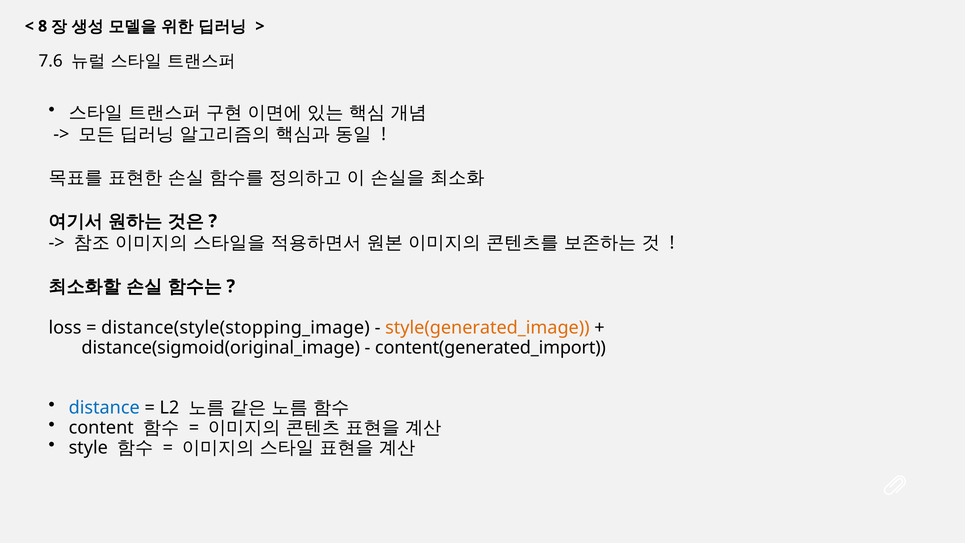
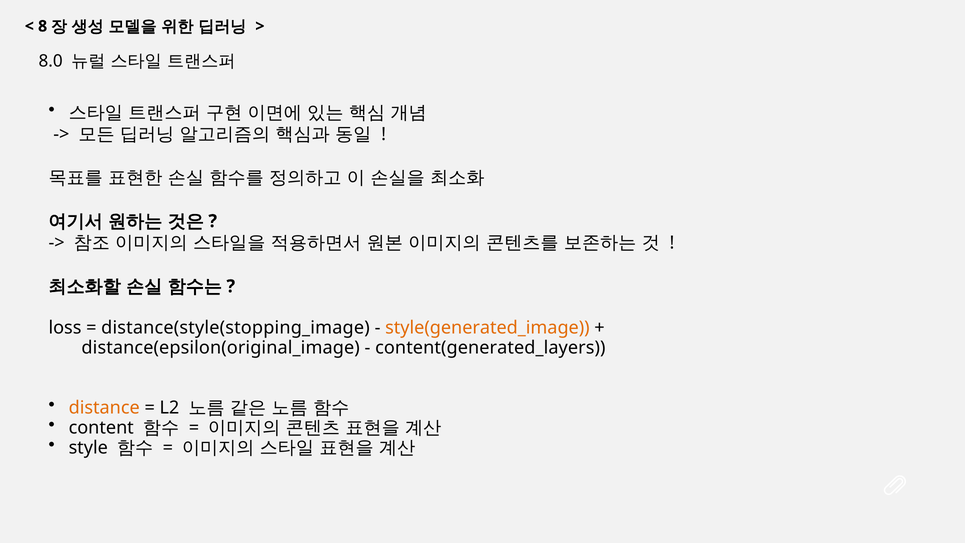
7.6: 7.6 -> 8.0 (51, 61)
distance(sigmoid(original_image: distance(sigmoid(original_image -> distance(epsilon(original_image (221, 348)
content(generated_import: content(generated_import -> content(generated_layers (490, 348)
distance colour: blue -> orange (104, 407)
